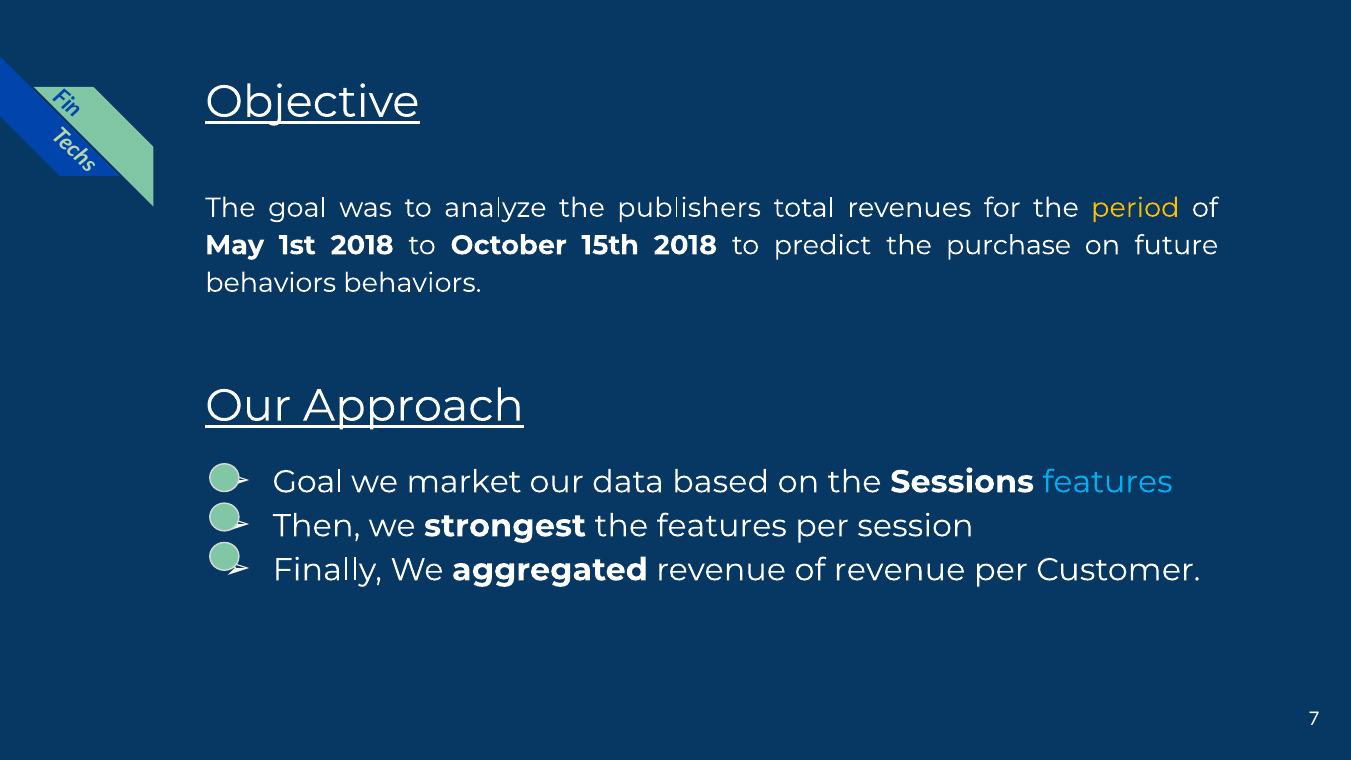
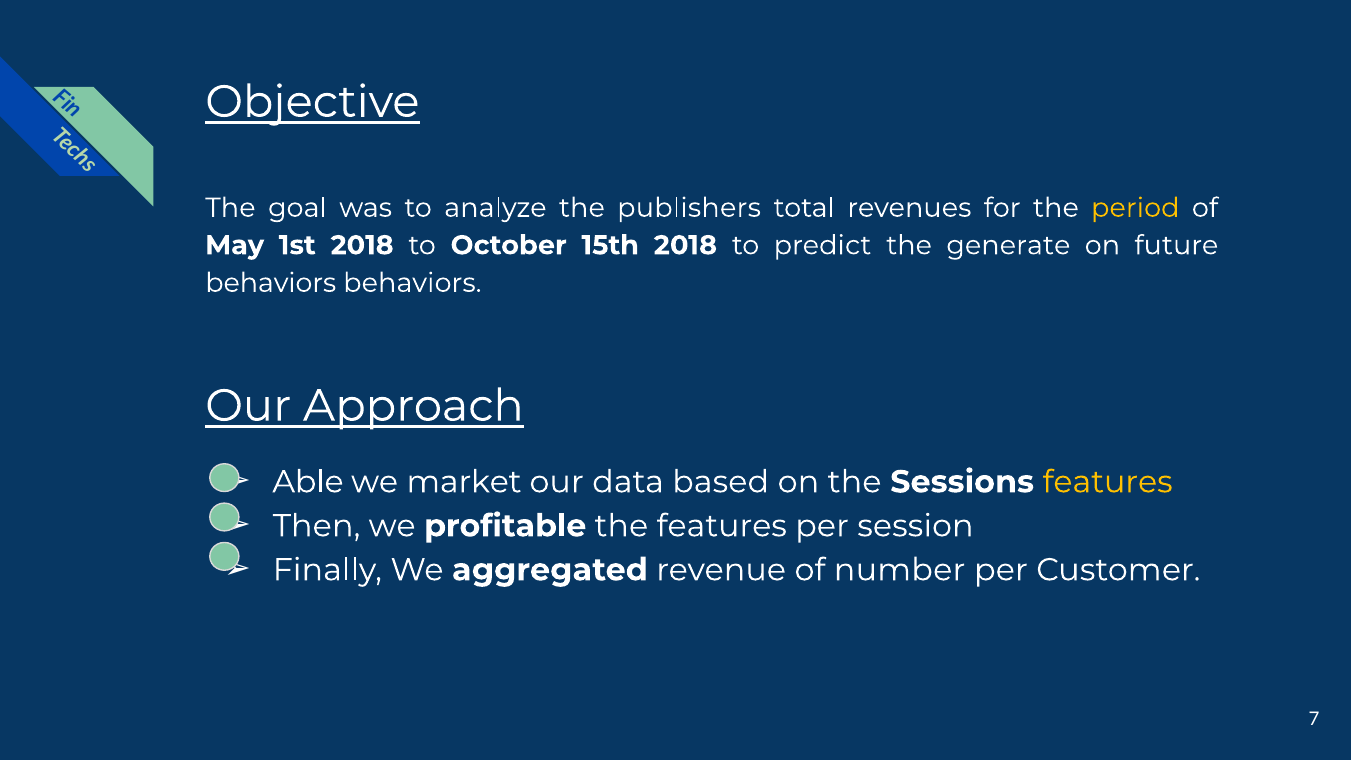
purchase: purchase -> generate (1008, 245)
Goal: Goal -> Able (308, 482)
features colour: light blue -> yellow (1108, 482)
strongest: strongest -> profitable (505, 526)
of revenue: revenue -> number (900, 570)
